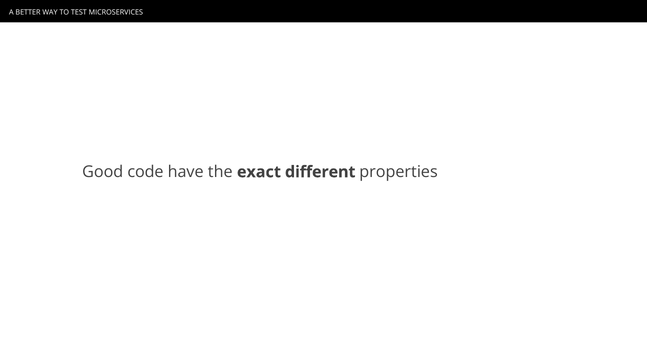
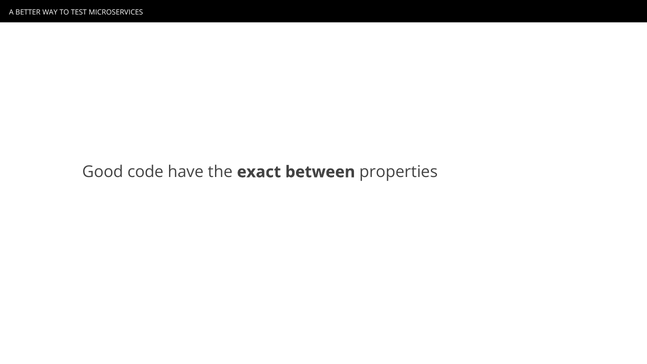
different: different -> between (320, 172)
